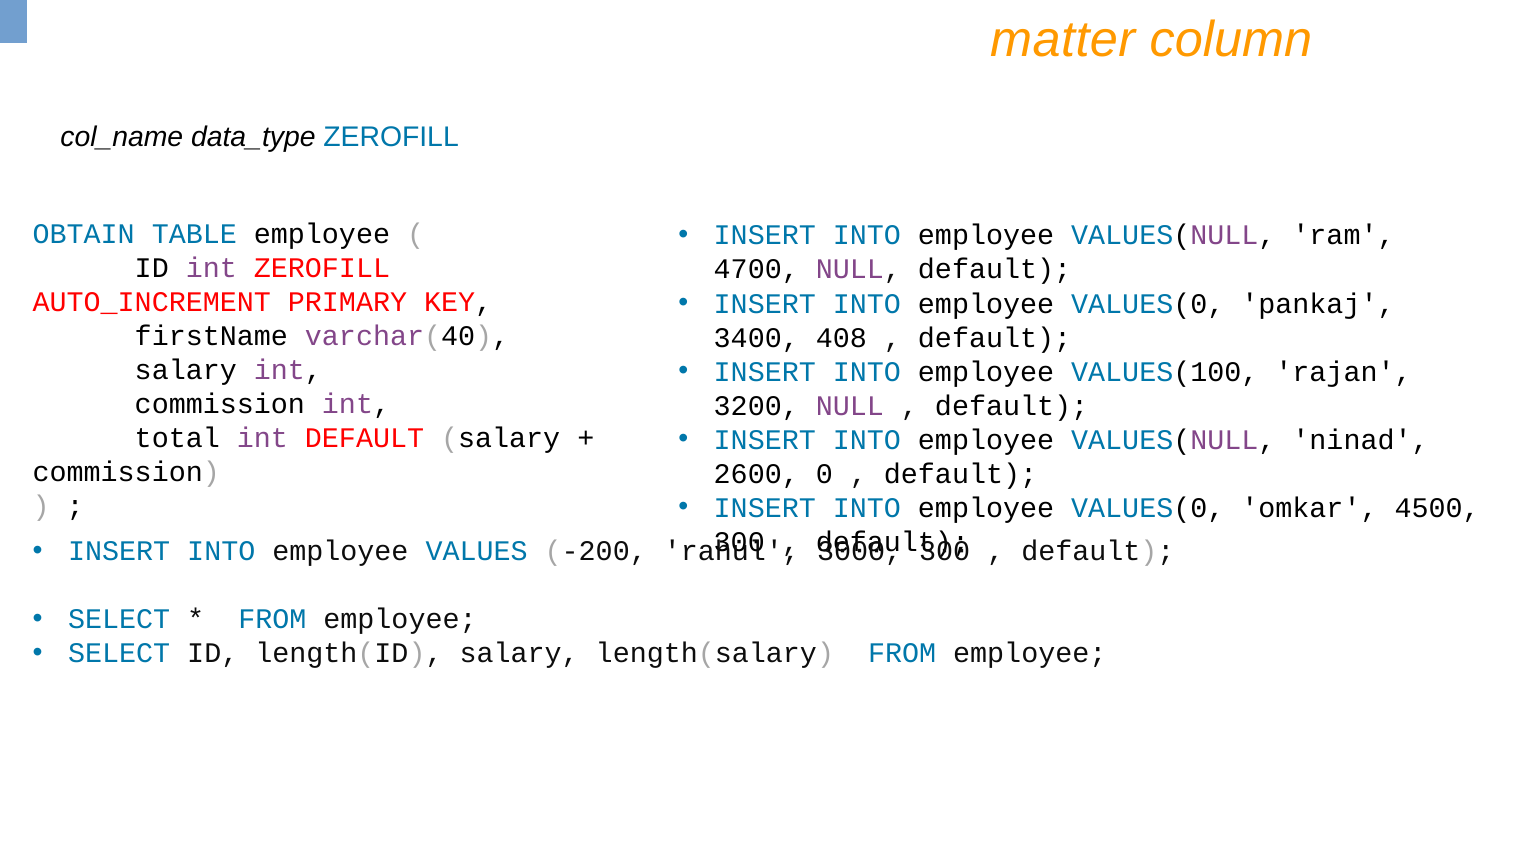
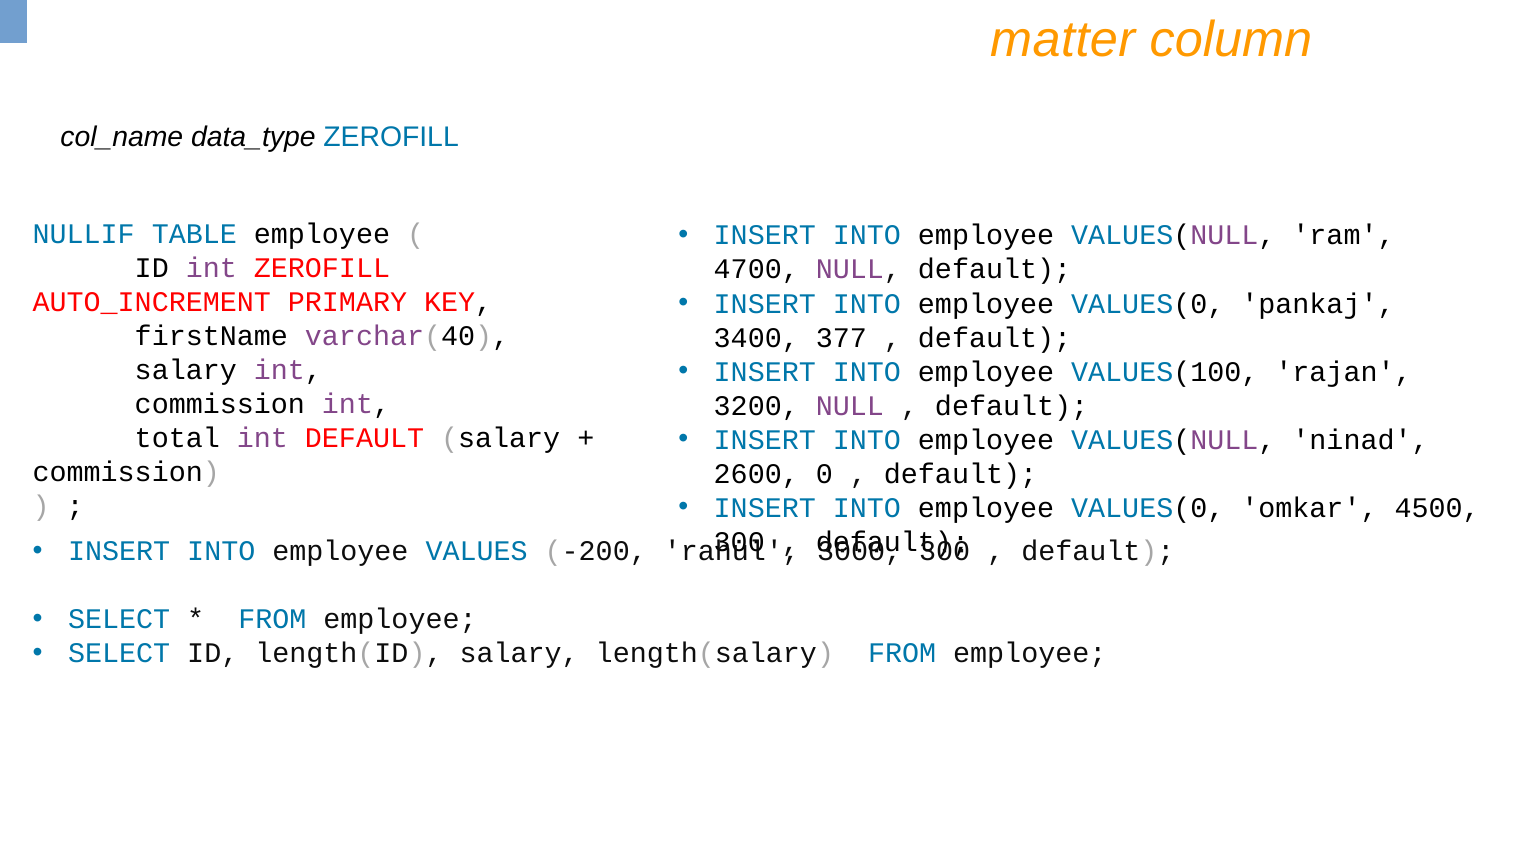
OBTAIN: OBTAIN -> NULLIF (84, 234)
408: 408 -> 377 (841, 338)
